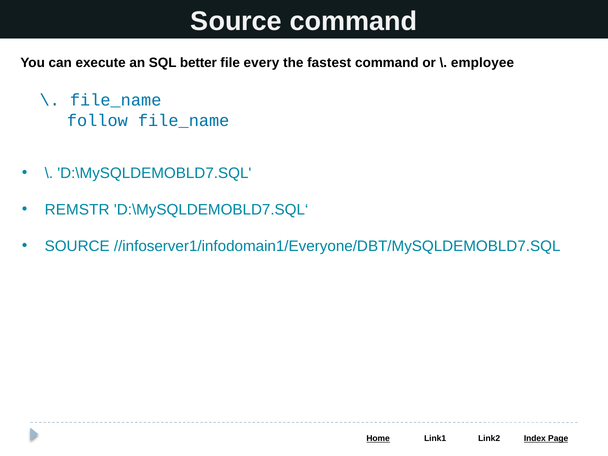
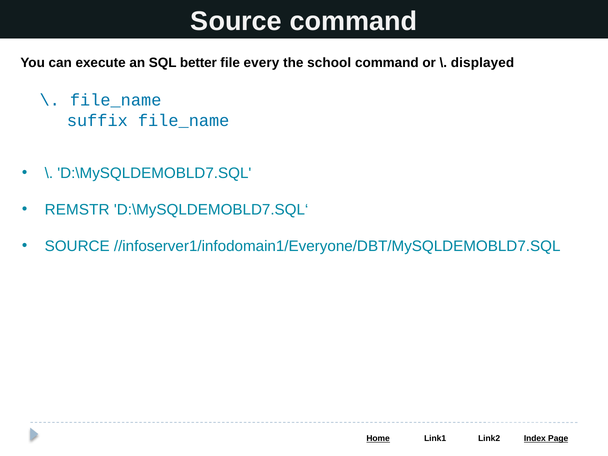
fastest: fastest -> school (329, 63)
employee: employee -> displayed (483, 63)
follow: follow -> suffix (97, 121)
